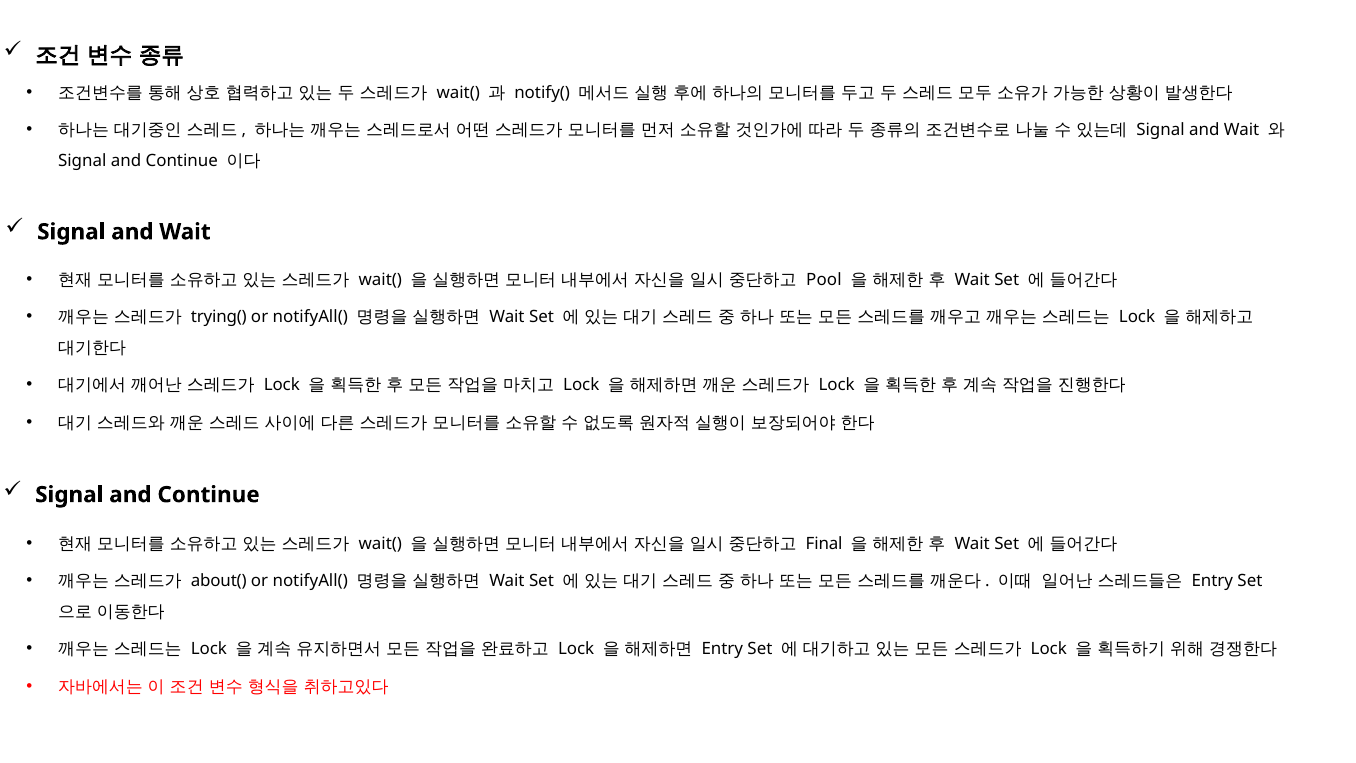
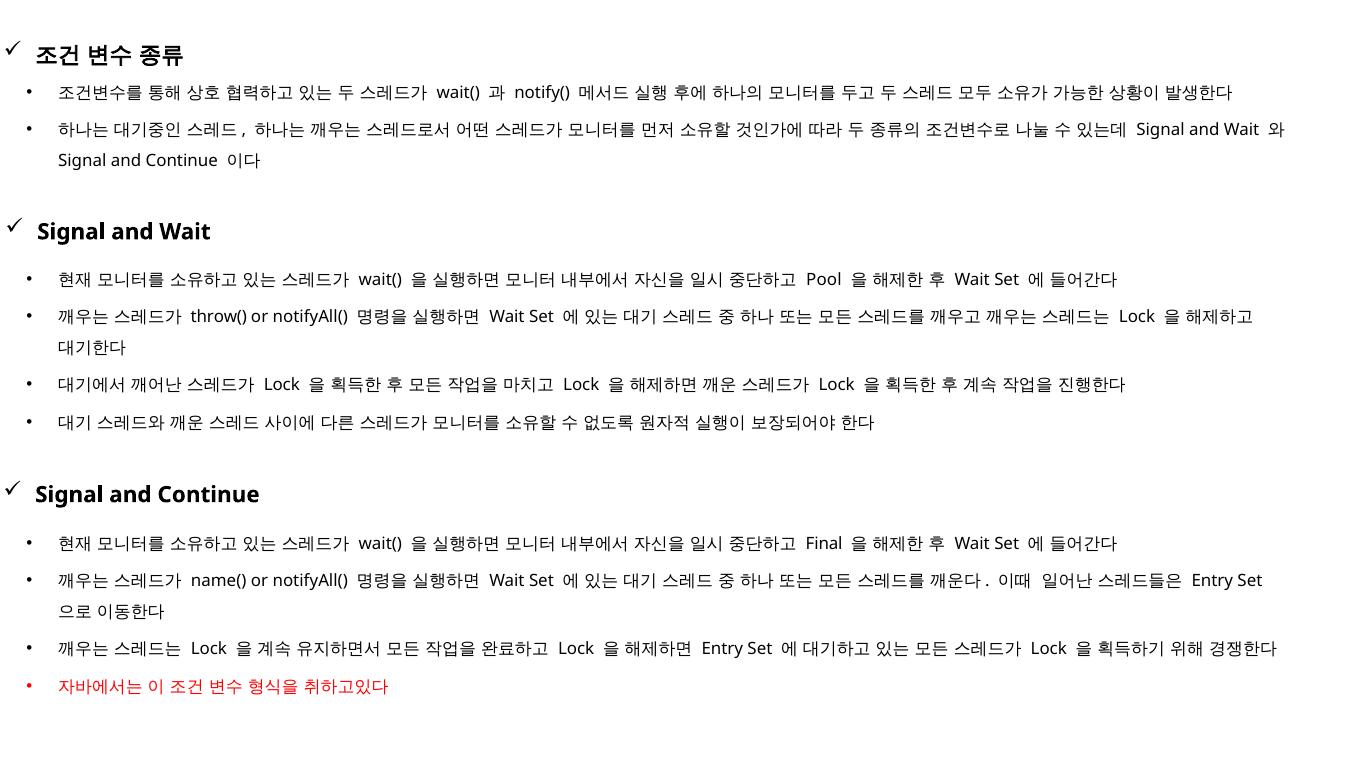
trying(: trying( -> throw( (219, 317)
about(: about( -> name( (219, 581)
